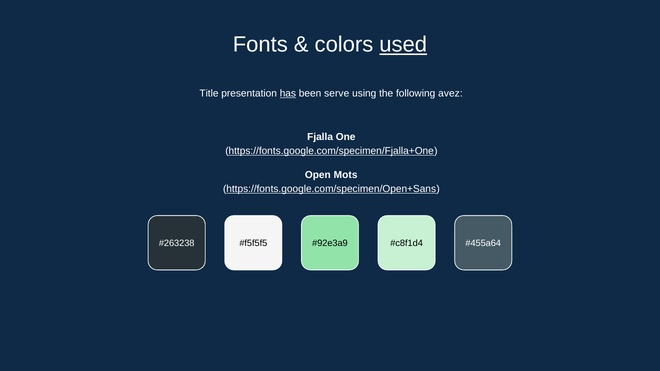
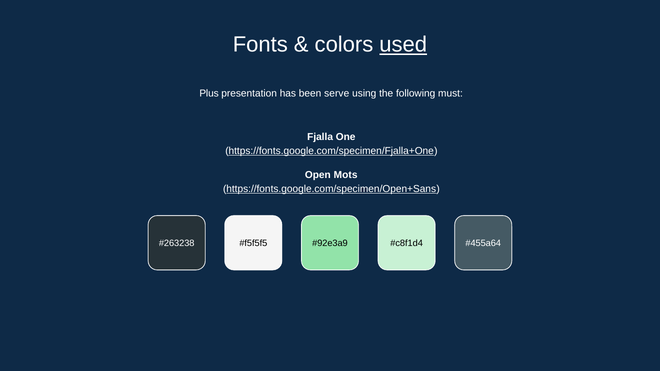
Title: Title -> Plus (209, 94)
has underline: present -> none (288, 94)
avez: avez -> must (450, 94)
